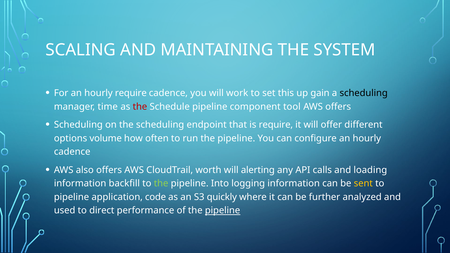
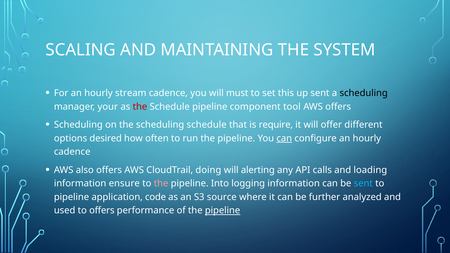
hourly require: require -> stream (131, 93)
work: work -> must (237, 93)
up gain: gain -> sent (320, 93)
time: time -> your (108, 107)
scheduling endpoint: endpoint -> schedule (207, 125)
volume: volume -> desired (106, 138)
can underline: none -> present (284, 138)
worth: worth -> doing (208, 170)
backfill: backfill -> ensure (124, 184)
the colour: light green -> pink (161, 184)
sent colour: yellow -> light blue (363, 184)
quickly: quickly -> source (222, 197)
to direct: direct -> offers (102, 211)
